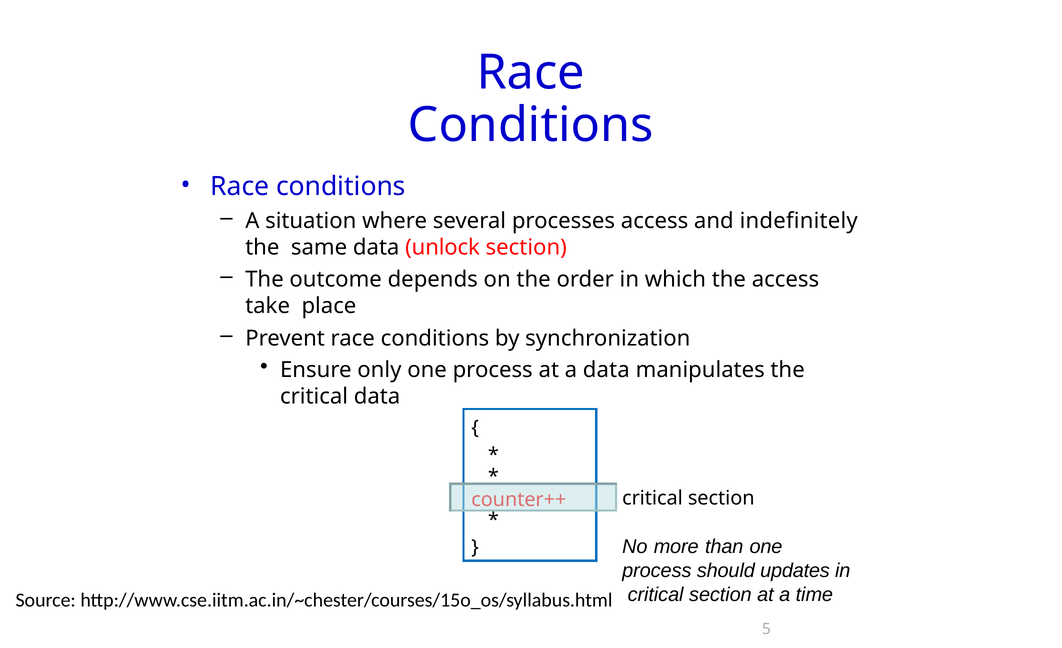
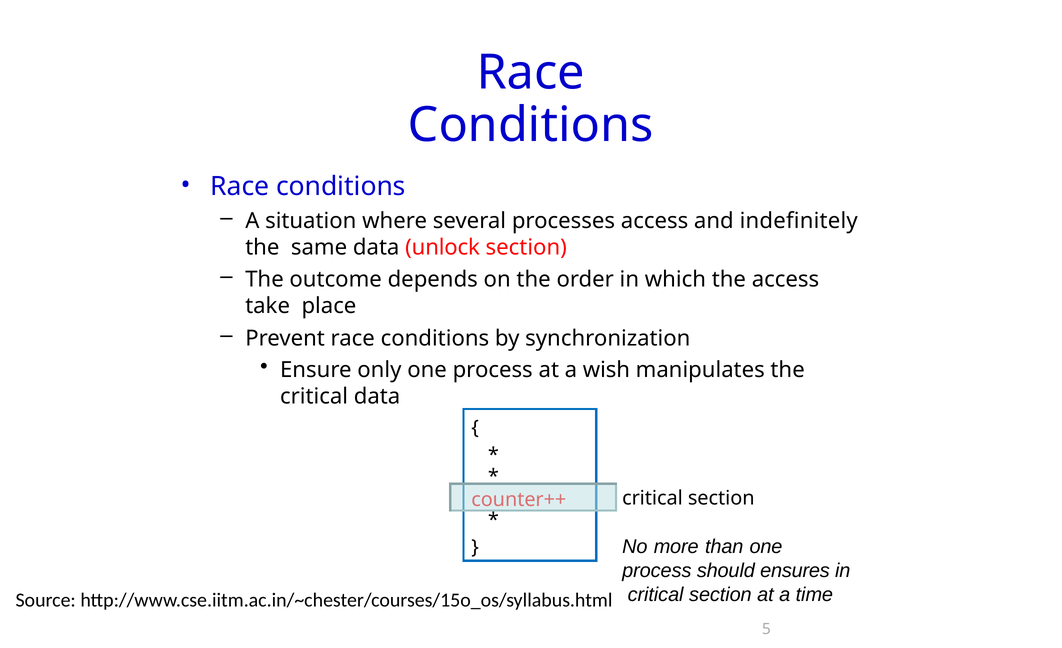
a data: data -> wish (606, 370)
updates: updates -> ensures (795, 570)
